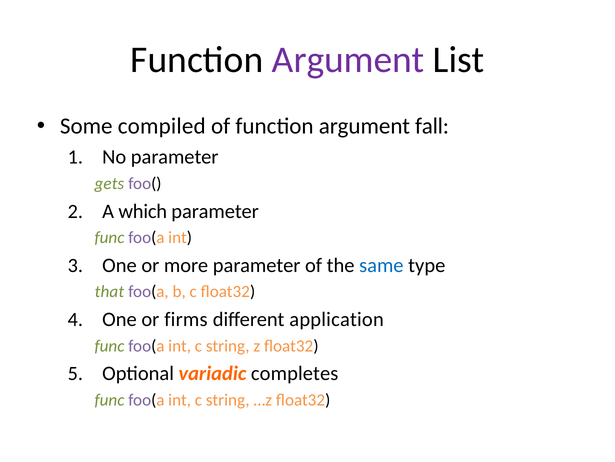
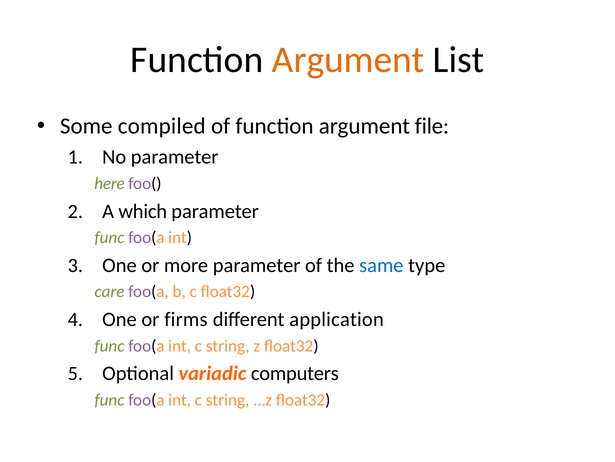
Argument colour: purple -> orange (348, 60)
fall: fall -> file (432, 126)
gets: gets -> here (110, 183)
that: that -> care (109, 291)
completes: completes -> computers (295, 373)
